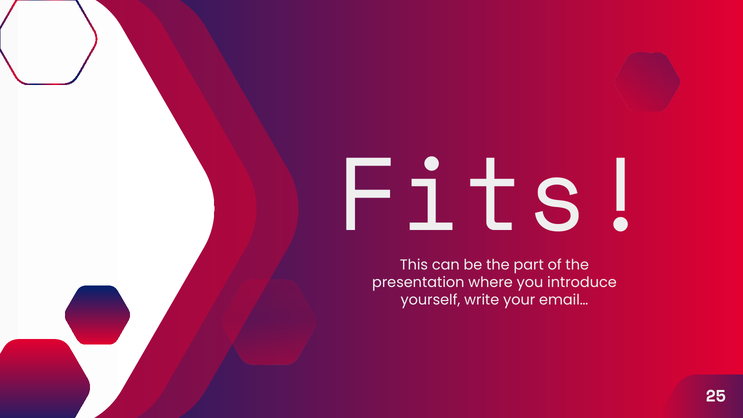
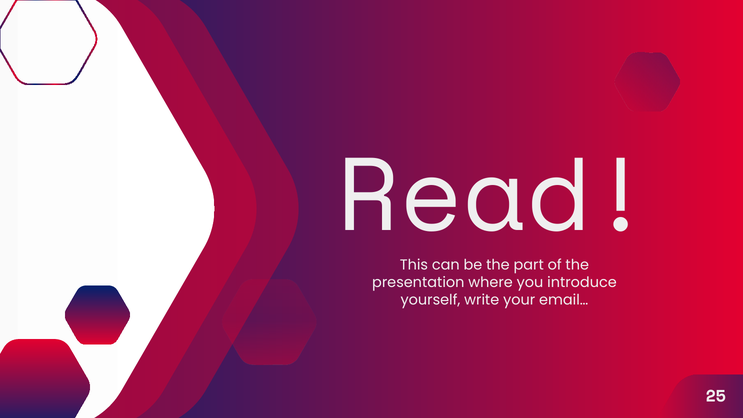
Fits: Fits -> Read (495, 196)
